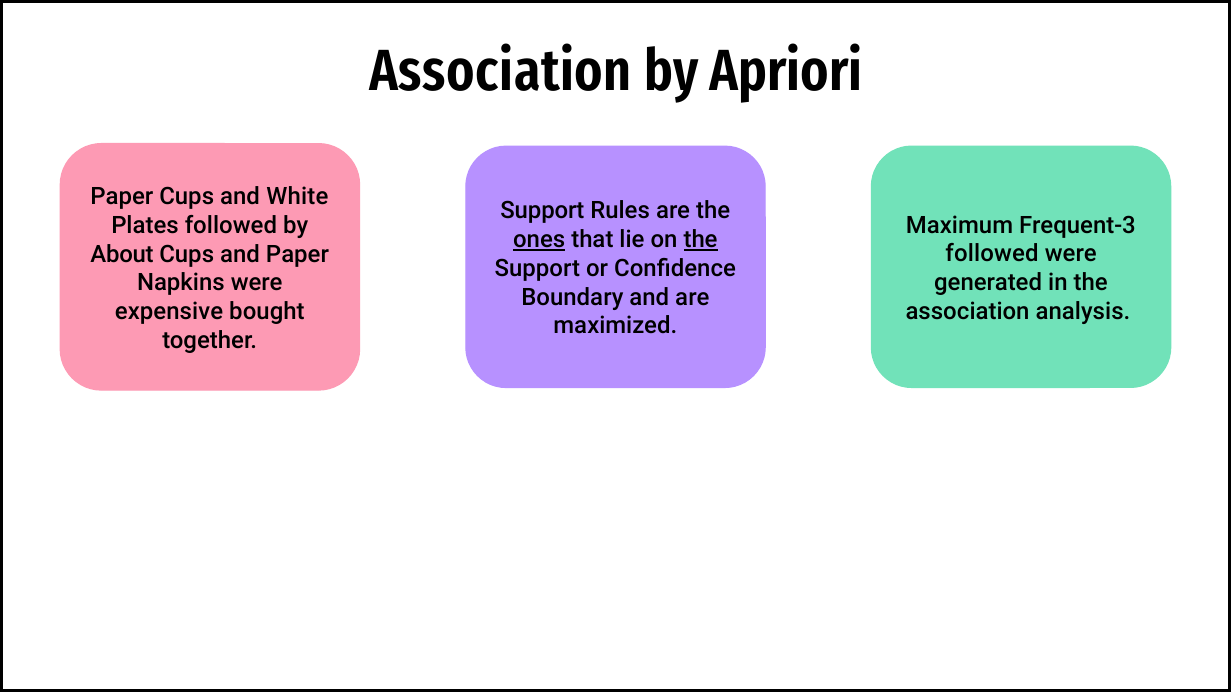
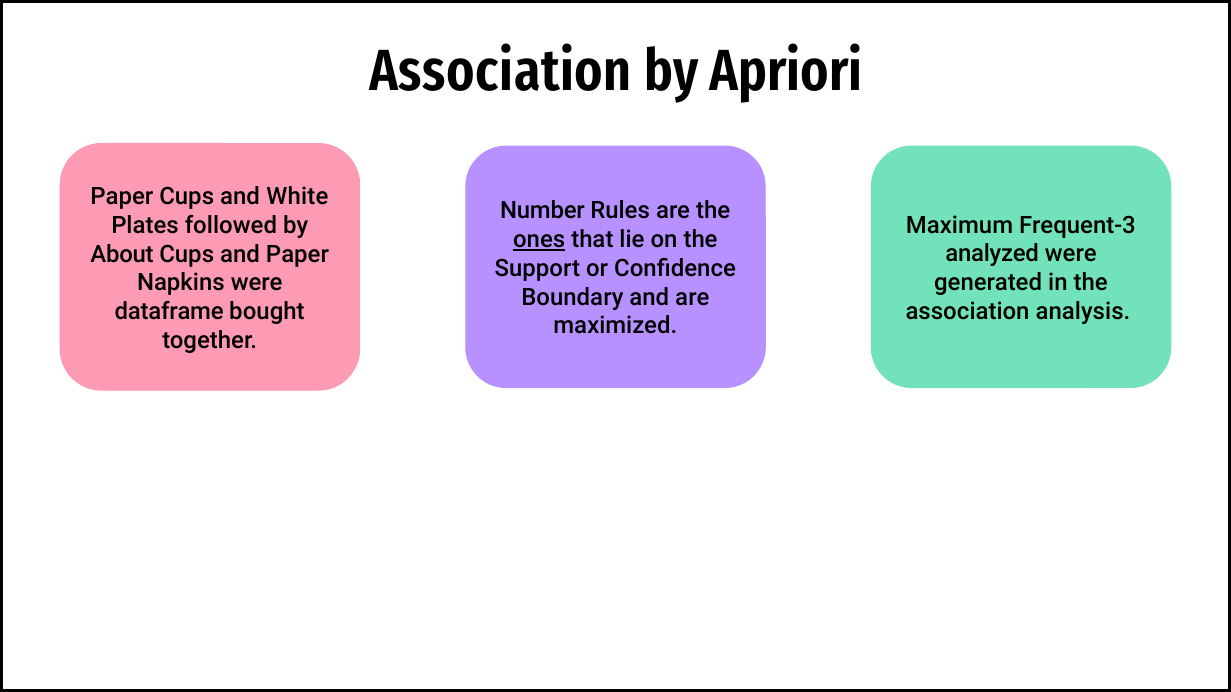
Support: Support -> Number (542, 211)
the underline: present -> none (701, 240)
followed: followed -> analyzed (992, 254)
expensive: expensive -> dataframe (169, 312)
